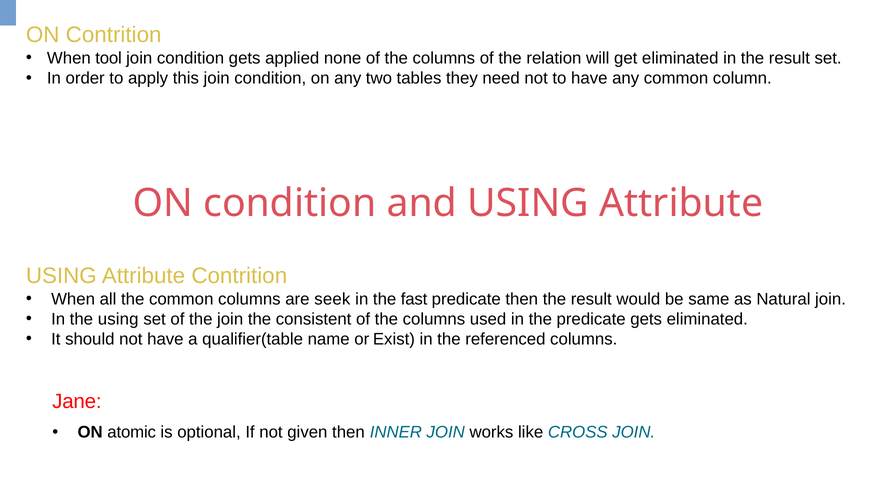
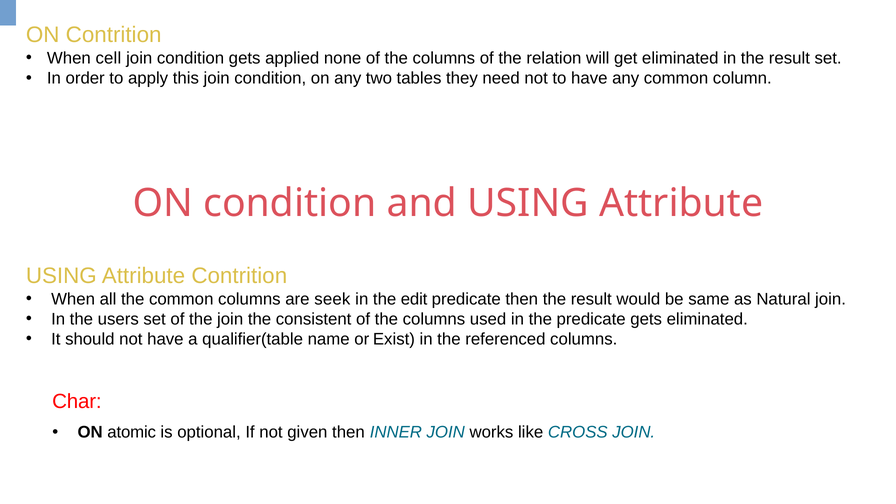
tool: tool -> cell (108, 58)
fast: fast -> edit (414, 299)
the using: using -> users (118, 319)
Jane: Jane -> Char (77, 401)
